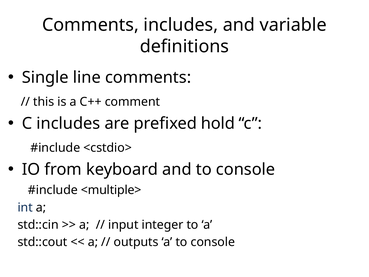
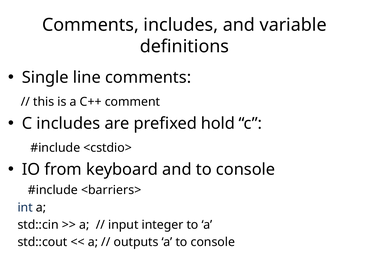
<multiple>: <multiple> -> <barriers> (111, 190)
